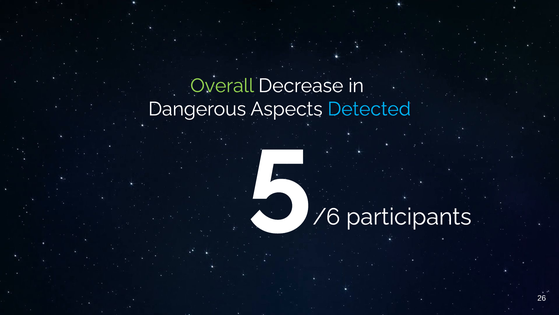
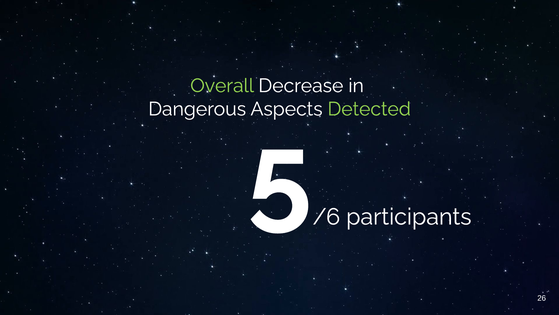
Detected colour: light blue -> light green (369, 109)
